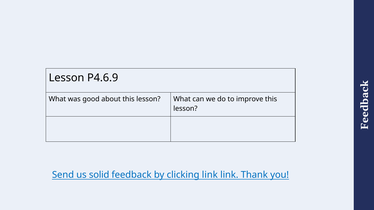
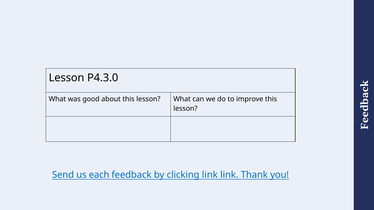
P4.6.9: P4.6.9 -> P4.3.0 (103, 78)
solid: solid -> each (99, 175)
